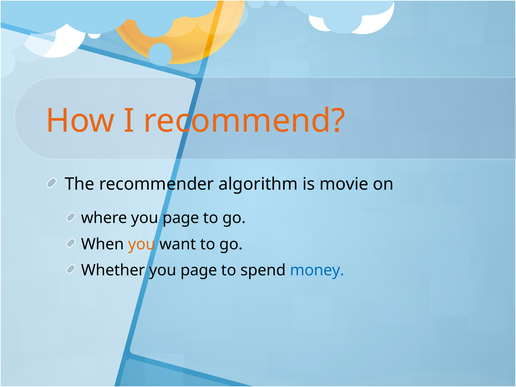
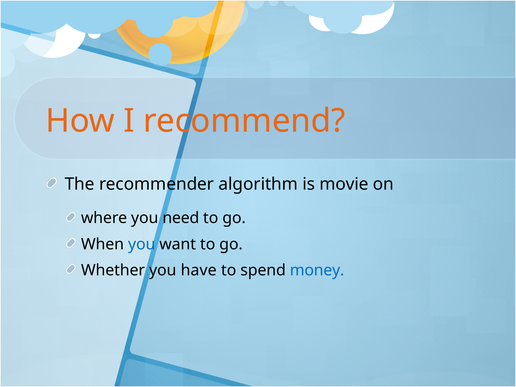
where you page: page -> need (181, 218)
you colour: orange -> blue (142, 244)
Whether you page: page -> have (199, 270)
